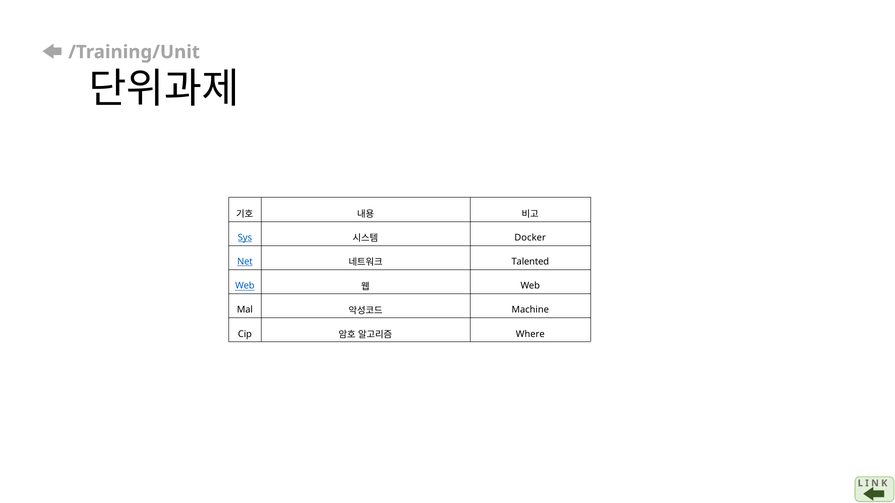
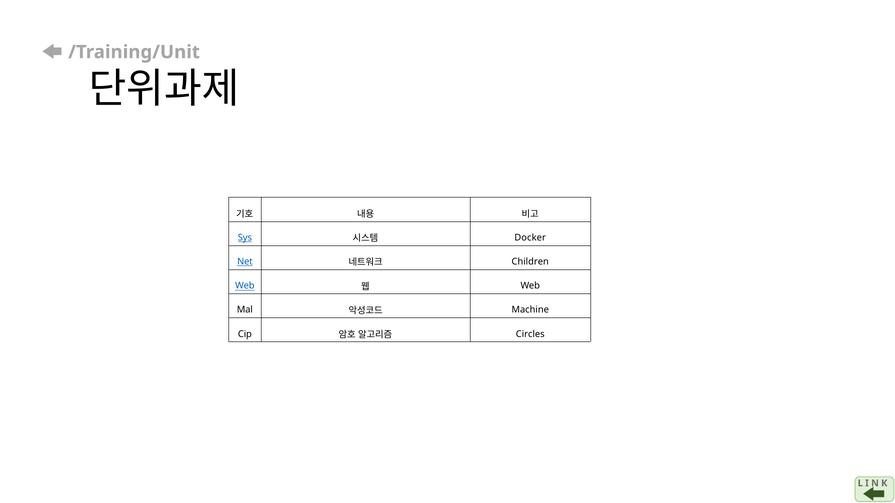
Talented: Talented -> Children (530, 262)
Where: Where -> Circles (530, 334)
